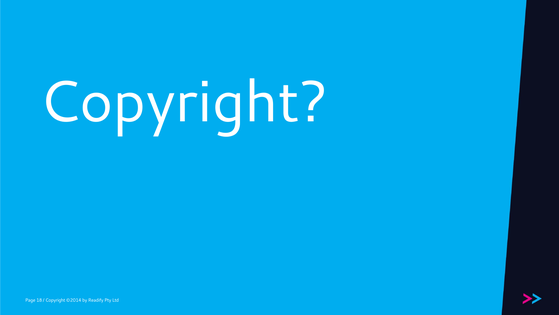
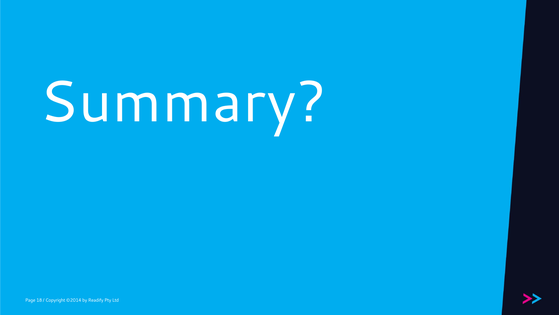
Copyright: Copyright -> Summary (183, 102)
